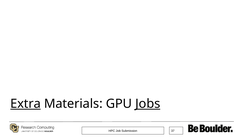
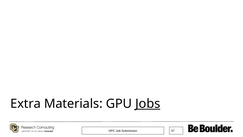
Extra underline: present -> none (26, 103)
